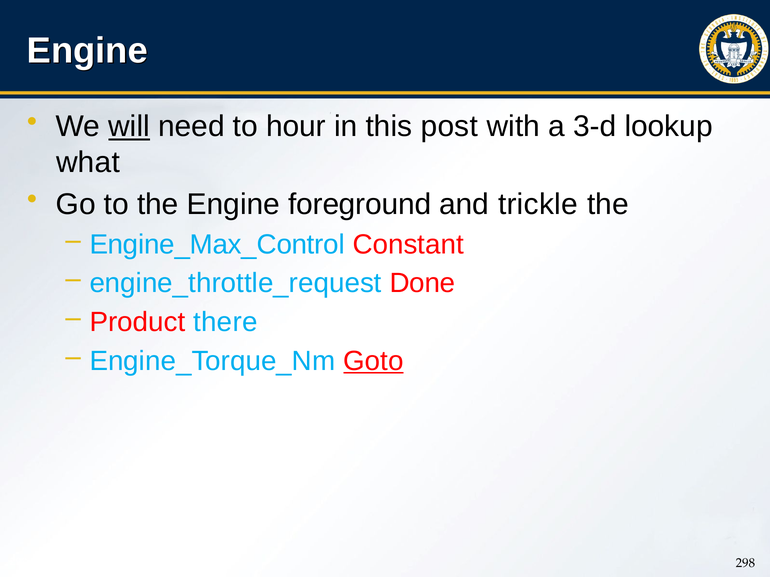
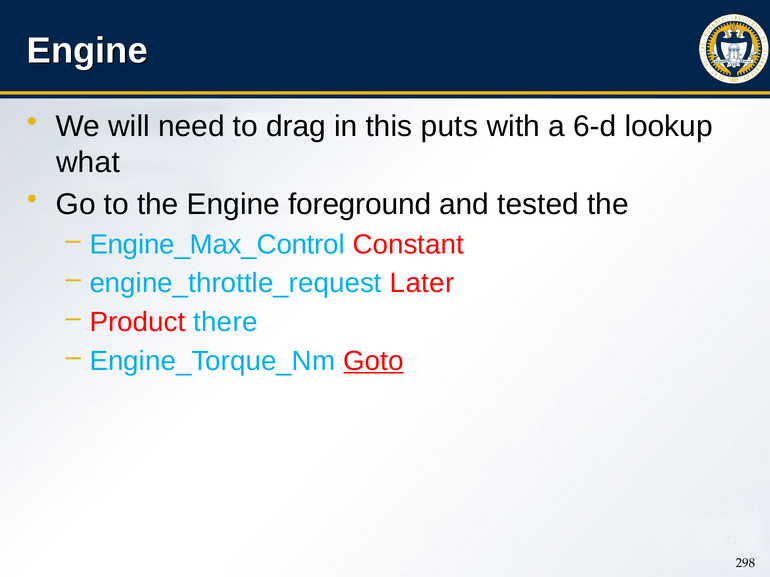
will underline: present -> none (129, 127)
hour: hour -> drag (296, 127)
post: post -> puts (449, 127)
3-d: 3-d -> 6-d (595, 127)
trickle: trickle -> tested (538, 205)
Done: Done -> Later (422, 283)
